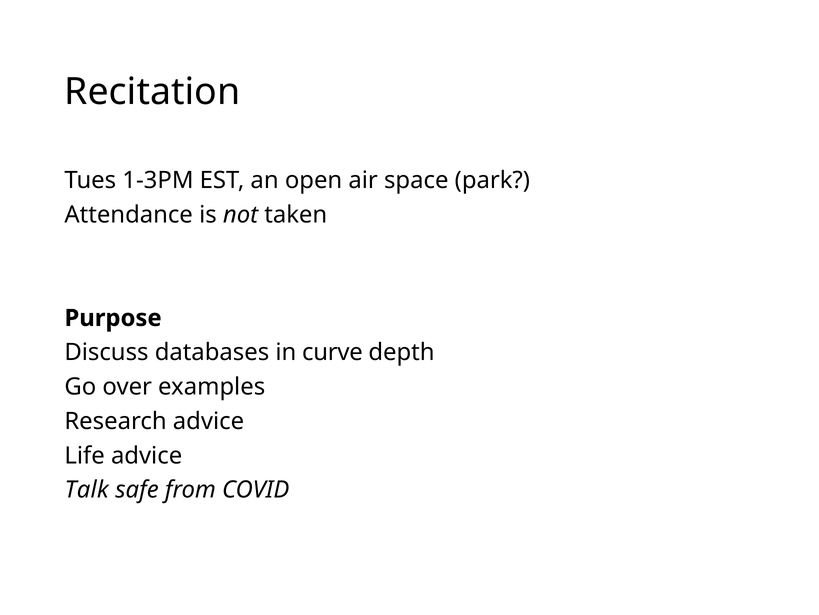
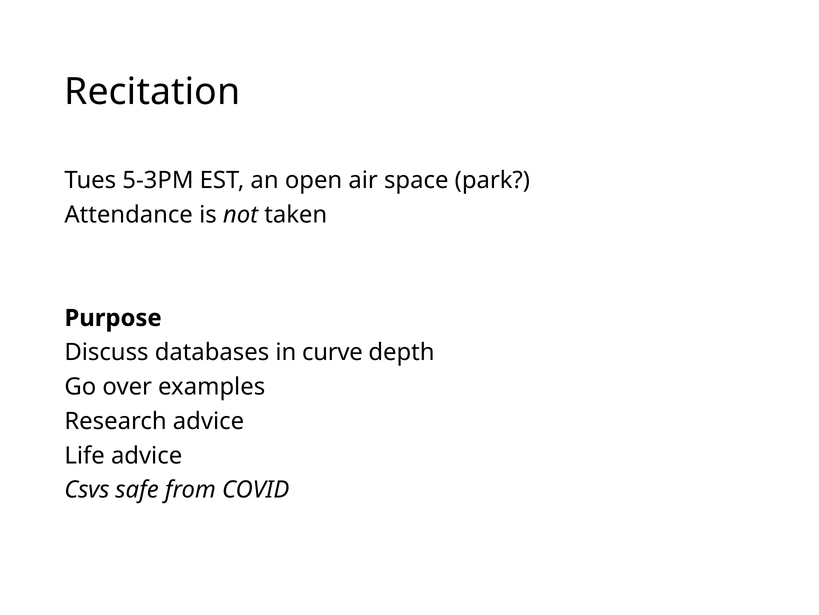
1-3PM: 1-3PM -> 5-3PM (158, 180)
Talk: Talk -> Csvs (87, 489)
